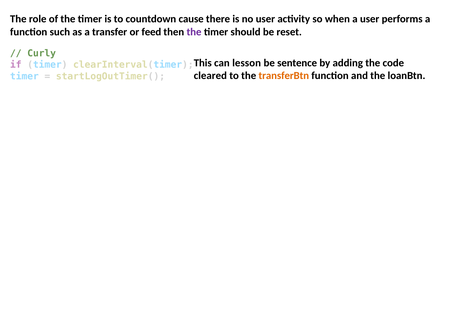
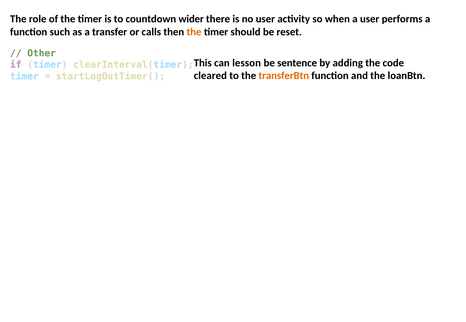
cause: cause -> wider (191, 19)
feed: feed -> calls (151, 32)
the colour: purple -> orange (194, 32)
Curly: Curly -> Other (42, 53)
